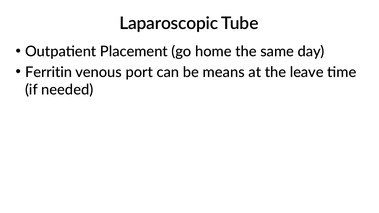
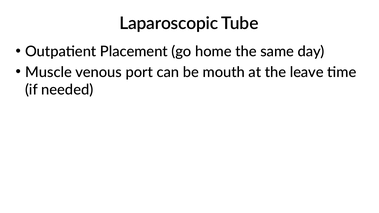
Ferritin: Ferritin -> Muscle (49, 72)
means: means -> mouth (224, 72)
